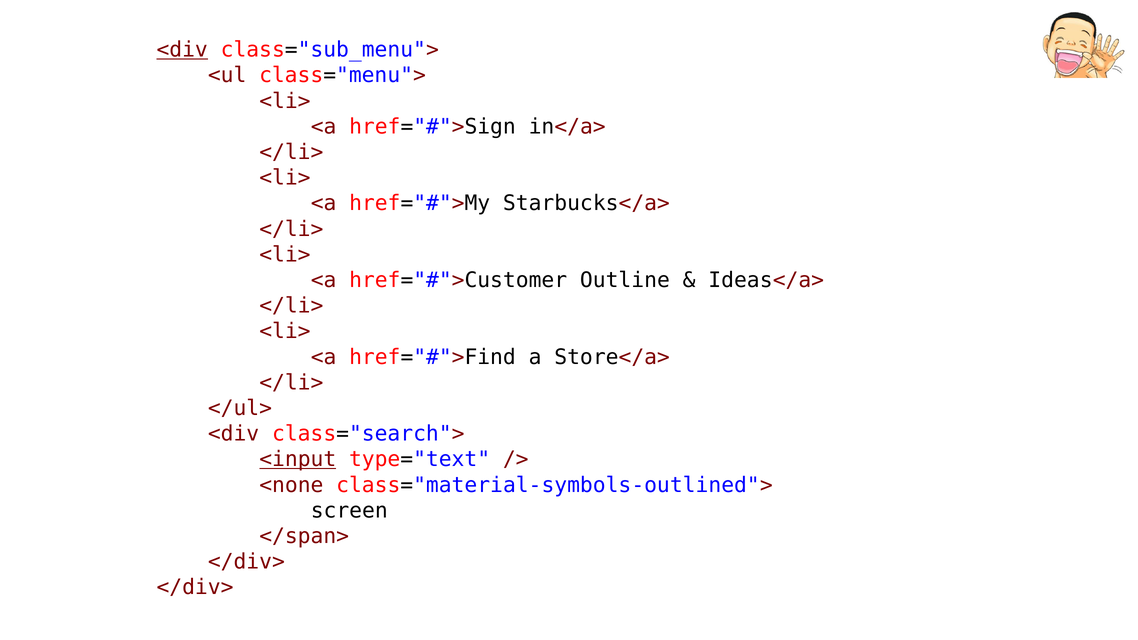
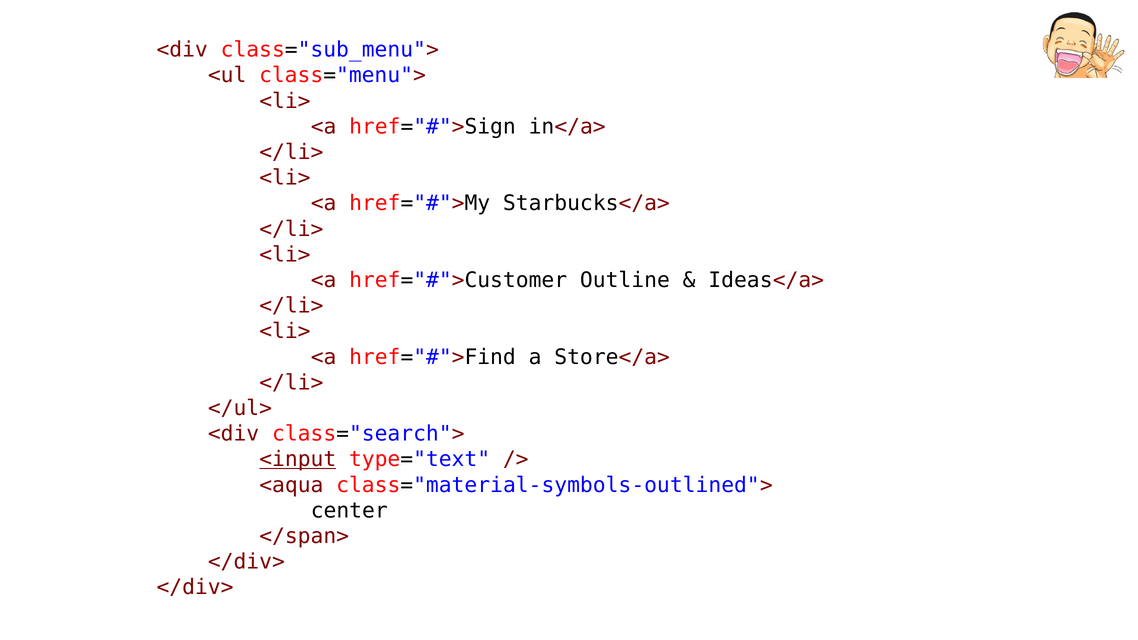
<div underline: present -> none (182, 50)
<none: <none -> <aqua (291, 485)
screen: screen -> center (349, 511)
